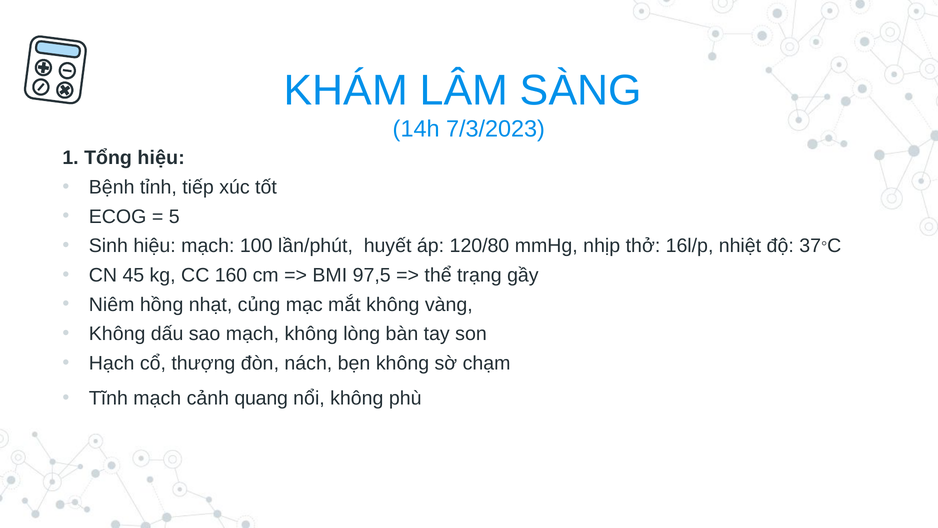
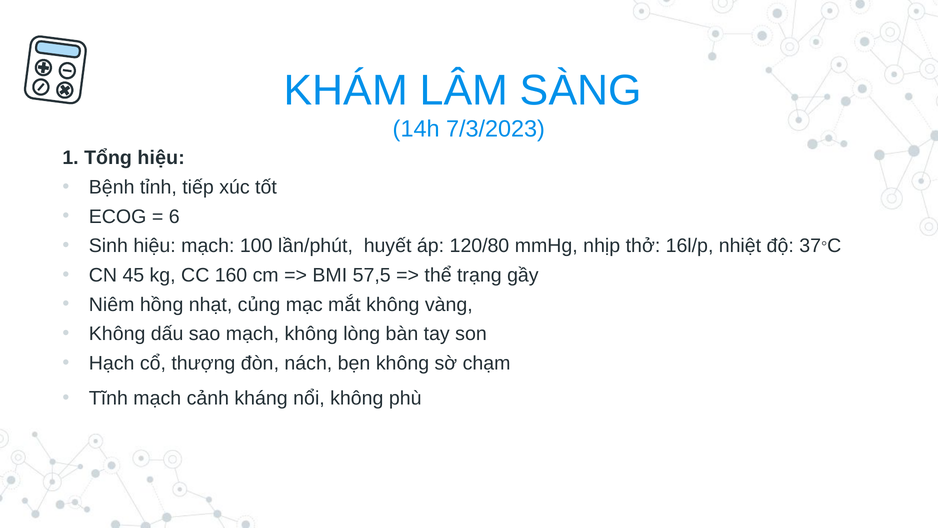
5: 5 -> 6 (174, 216)
97,5: 97,5 -> 57,5 (372, 275)
quang: quang -> kháng (261, 398)
